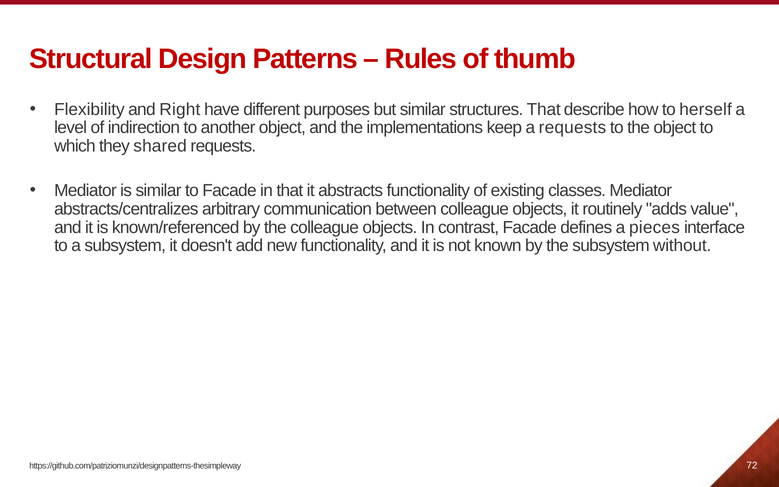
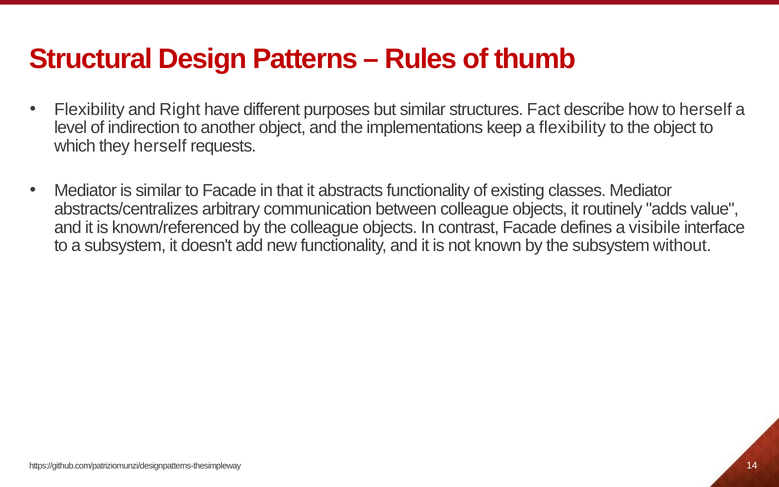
structures That: That -> Fact (544, 109)
a requests: requests -> flexibility (572, 128)
they shared: shared -> herself (160, 146)
pieces: pieces -> visibile (655, 227)
72: 72 -> 14 (752, 466)
